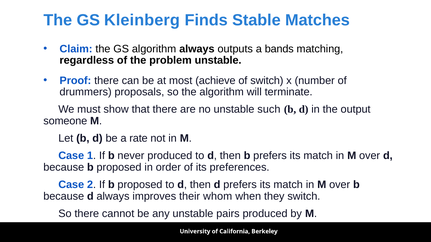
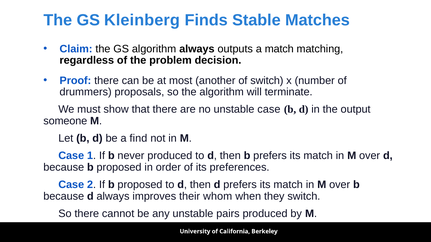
a bands: bands -> match (279, 49)
problem unstable: unstable -> decision (218, 61)
achieve: achieve -> another (215, 81)
unstable such: such -> case (269, 110)
rate: rate -> find (138, 139)
